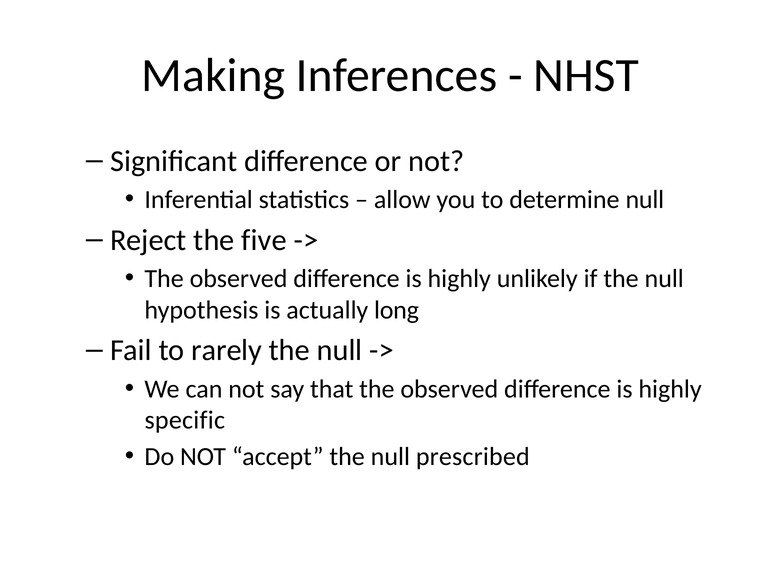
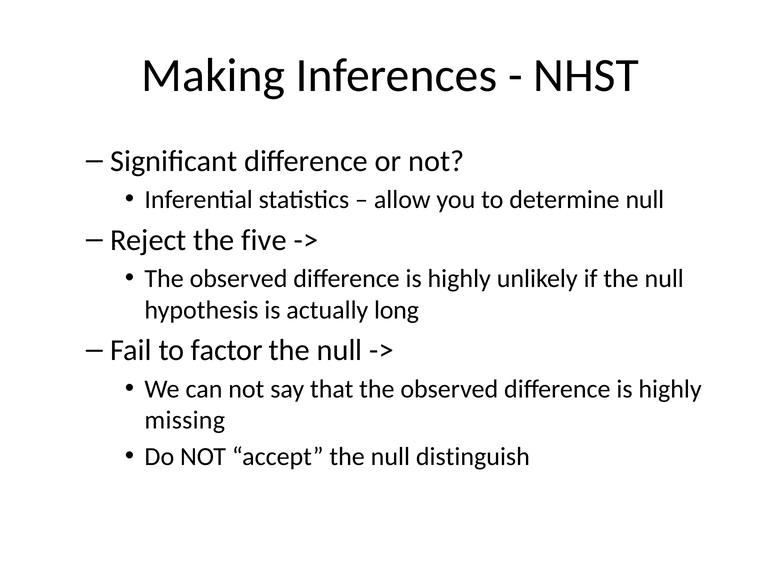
rarely: rarely -> factor (227, 350)
specific: specific -> missing (185, 420)
prescribed: prescribed -> distinguish (473, 457)
